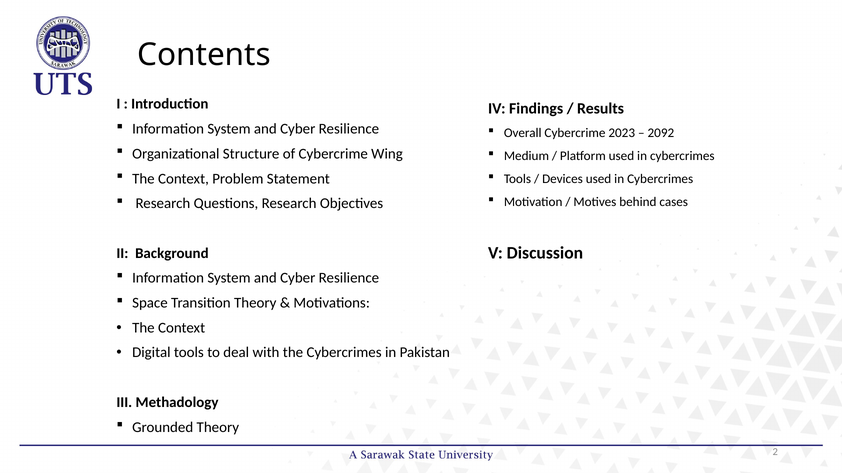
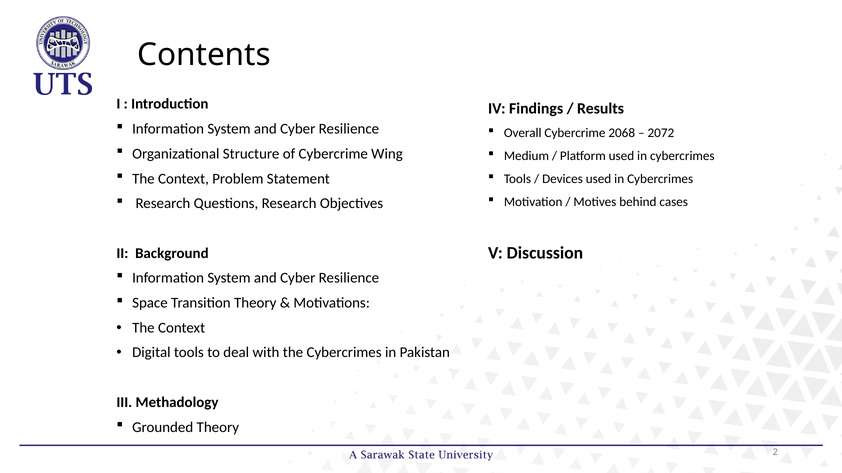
2023: 2023 -> 2068 (622, 133)
2092: 2092 -> 2072 (661, 133)
